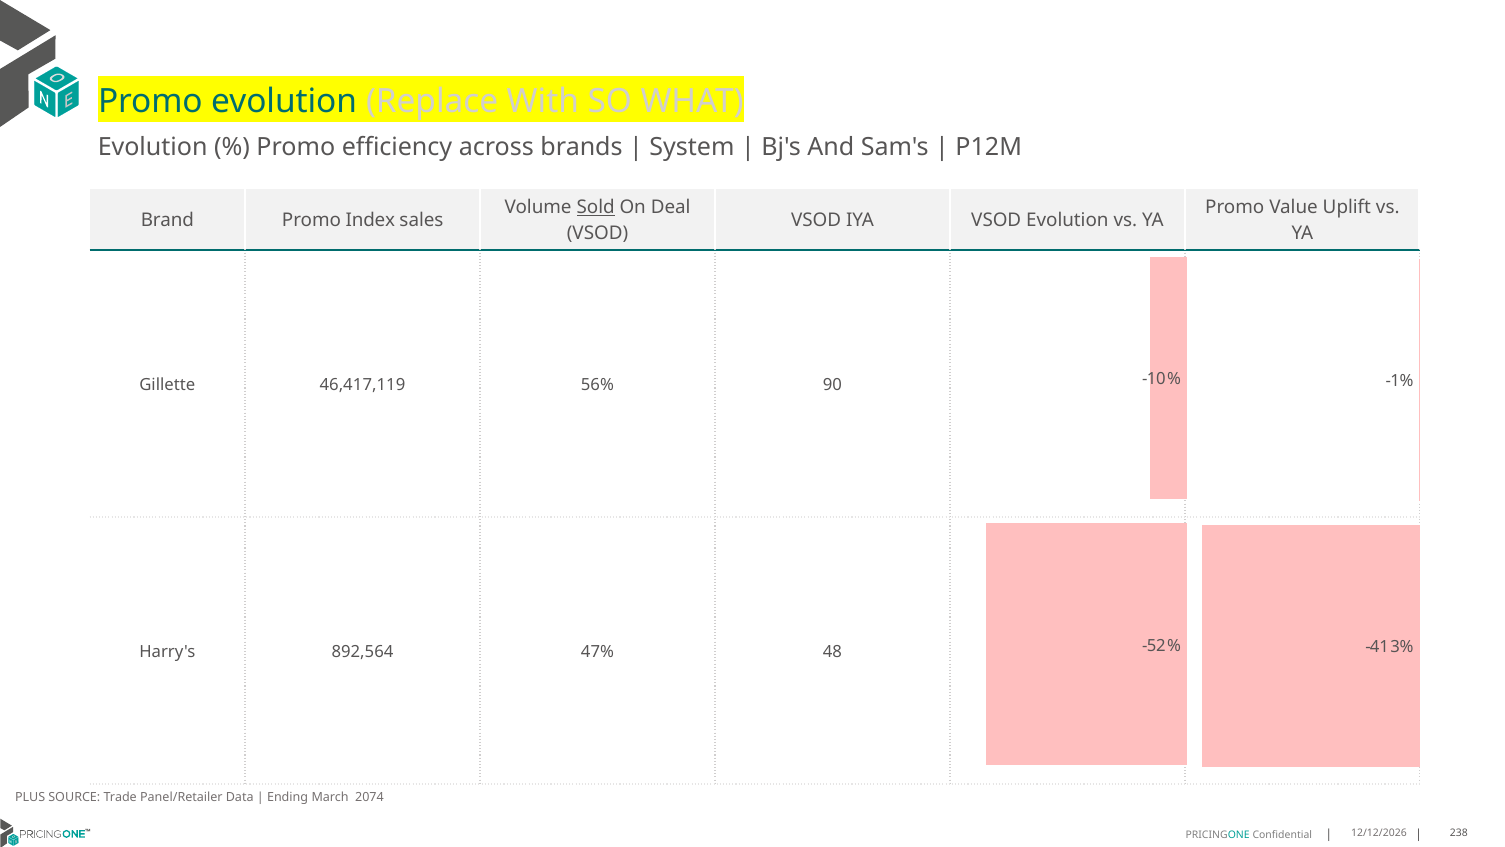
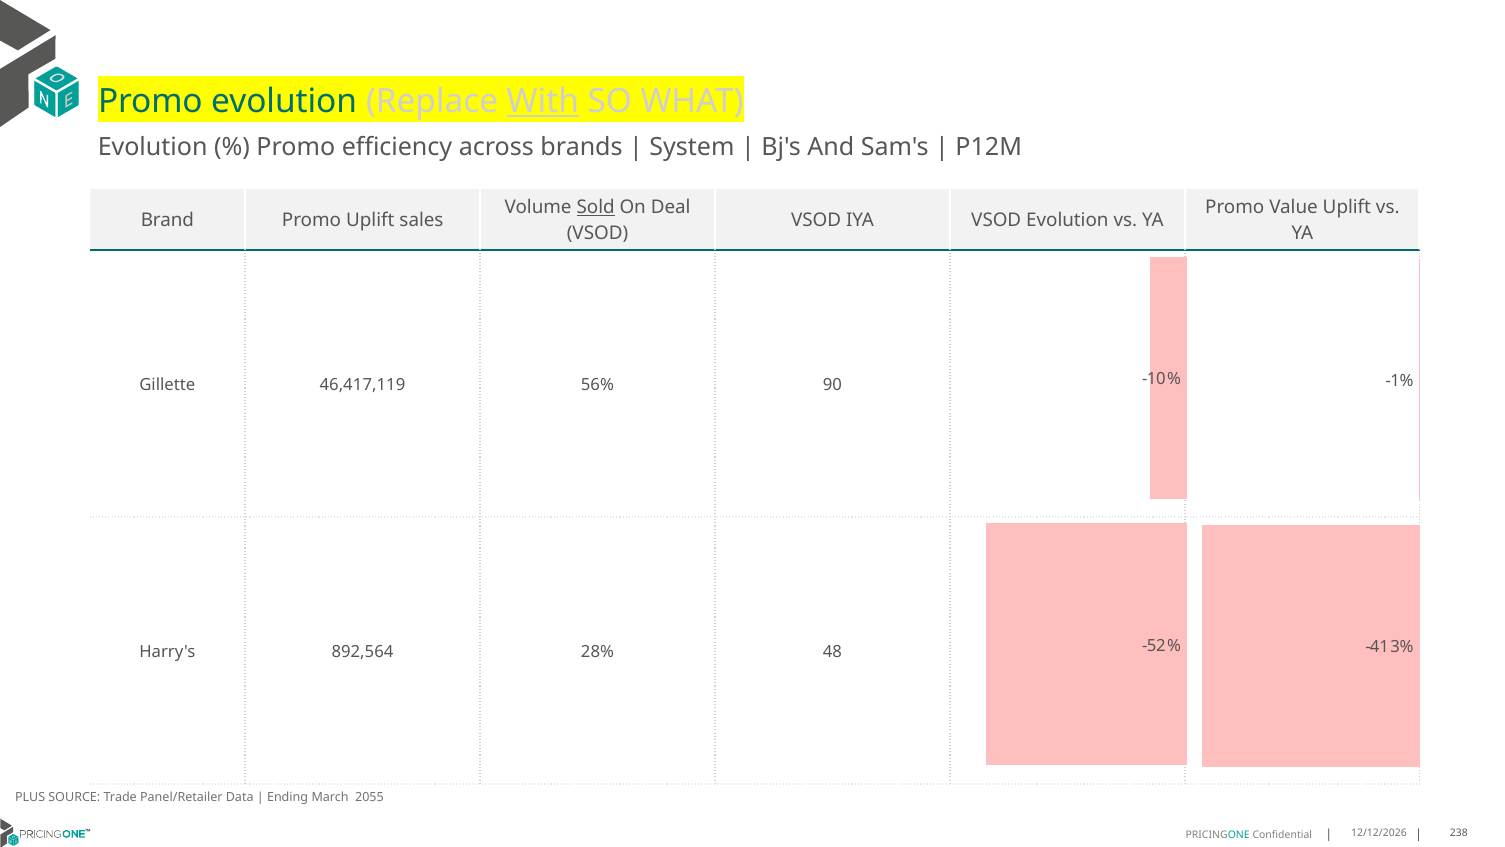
With underline: none -> present (543, 101)
Promo Index: Index -> Uplift (370, 220)
47%: 47% -> 28% (597, 652)
2074: 2074 -> 2055 (369, 797)
